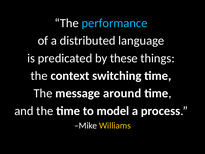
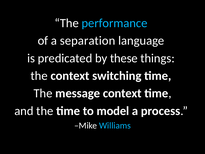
distributed: distributed -> separation (88, 41)
message around: around -> context (122, 93)
Williams colour: yellow -> light blue (115, 125)
